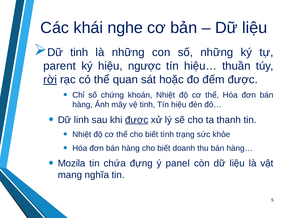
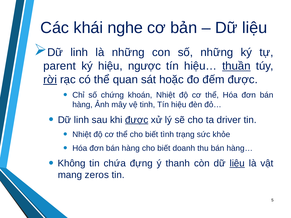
tinh: tinh -> linh (79, 53)
thuần underline: none -> present (236, 66)
thanh: thanh -> driver (229, 120)
Mozila: Mozila -> Không (72, 163)
panel: panel -> thanh (178, 163)
liệu underline: none -> present (237, 163)
nghĩa: nghĩa -> zeros (97, 175)
